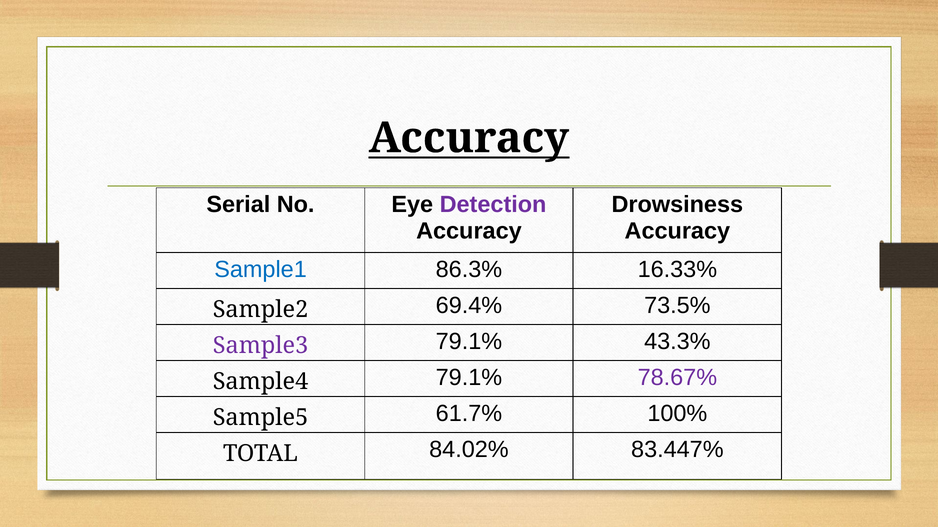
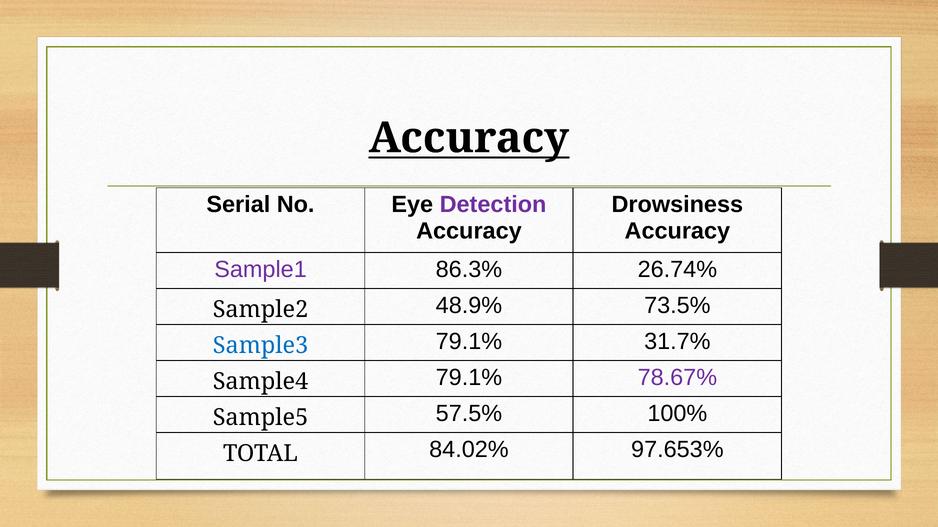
Sample1 colour: blue -> purple (261, 270)
16.33%: 16.33% -> 26.74% (677, 270)
69.4%: 69.4% -> 48.9% (469, 306)
Sample3 colour: purple -> blue (261, 346)
43.3%: 43.3% -> 31.7% (677, 342)
61.7%: 61.7% -> 57.5% (469, 414)
83.447%: 83.447% -> 97.653% (677, 450)
